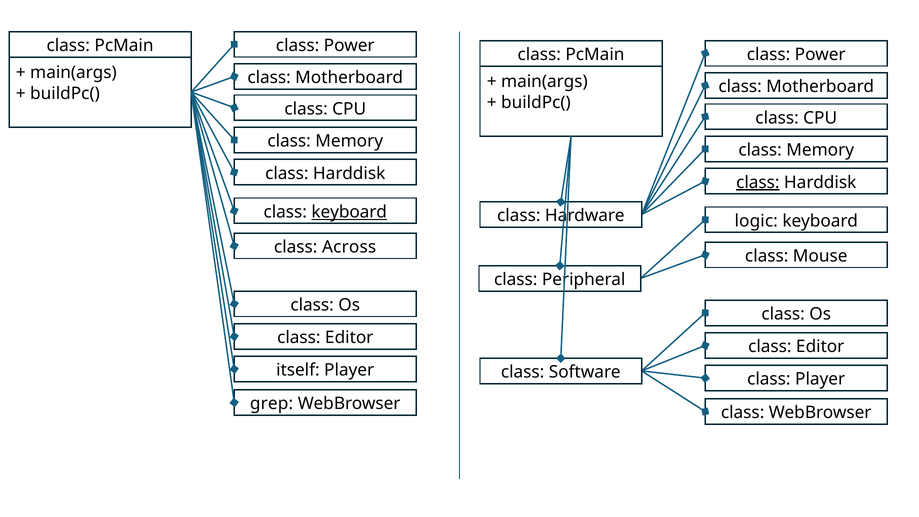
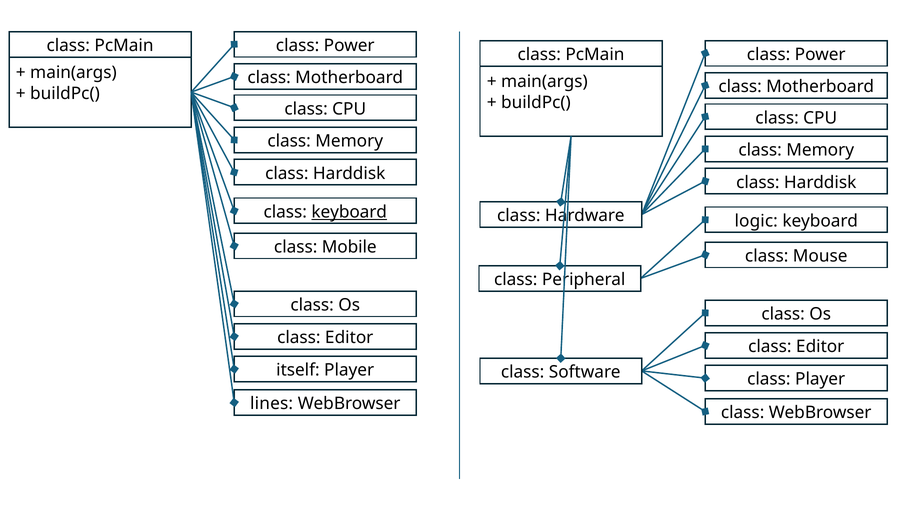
class underline: present -> none (758, 182)
Across: Across -> Mobile (349, 247)
grep: grep -> lines (272, 404)
